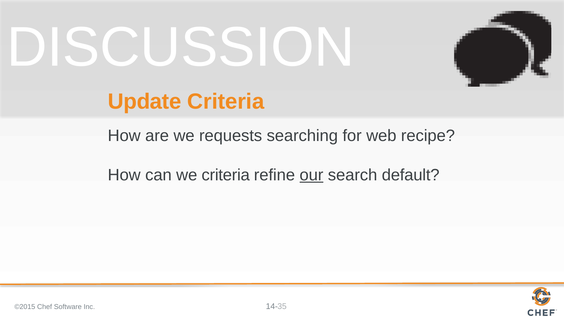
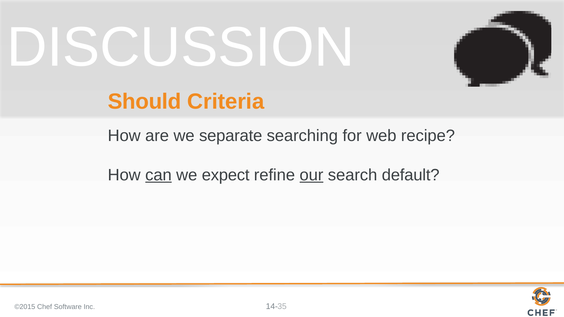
Update: Update -> Should (145, 102)
requests: requests -> separate (231, 136)
can underline: none -> present (158, 175)
we criteria: criteria -> expect (226, 175)
